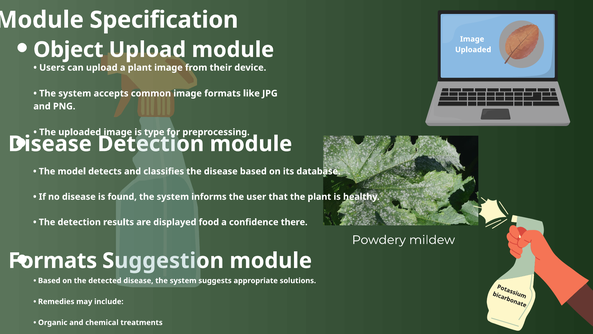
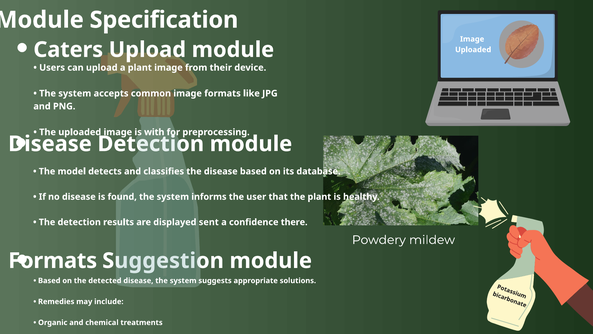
Object: Object -> Caters (68, 50)
type: type -> with (154, 132)
food: food -> sent (209, 222)
